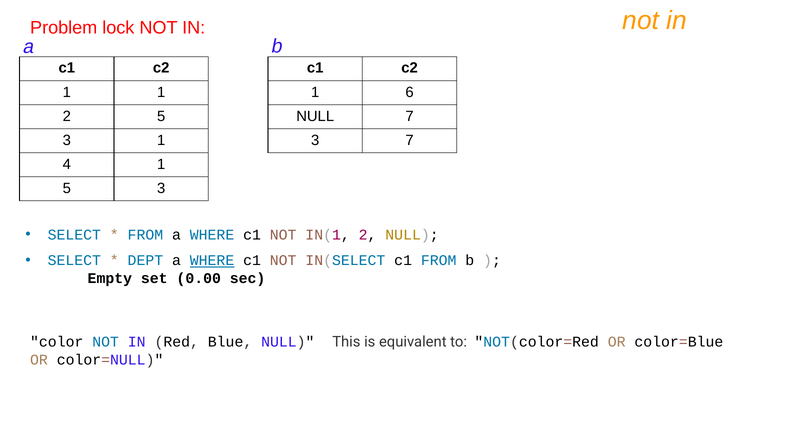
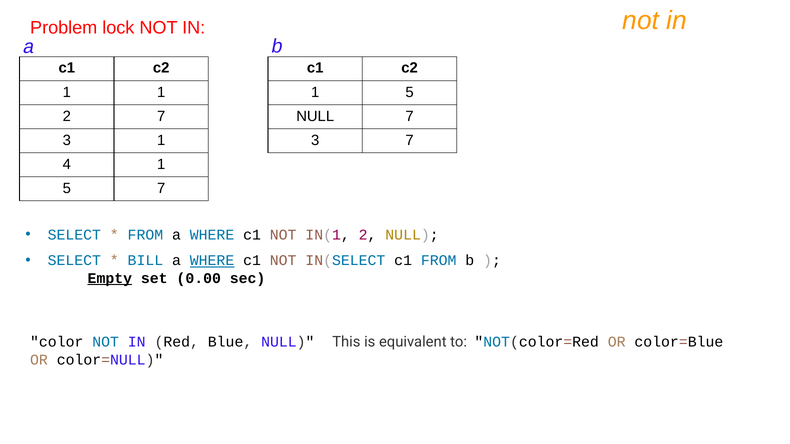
6: 6 -> 5 (410, 92)
2 5: 5 -> 7 (161, 116)
3: 3 -> 7 (161, 188)
DEPT: DEPT -> BILL (145, 261)
Empty underline: none -> present (110, 278)
